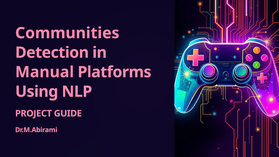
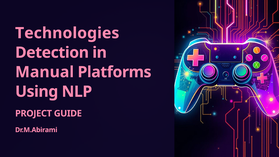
Communities: Communities -> Technologies (67, 33)
